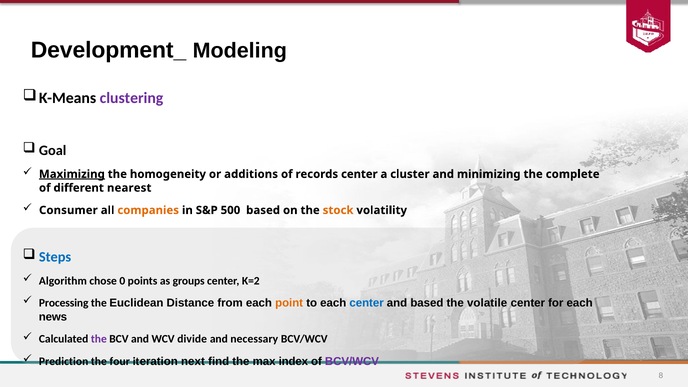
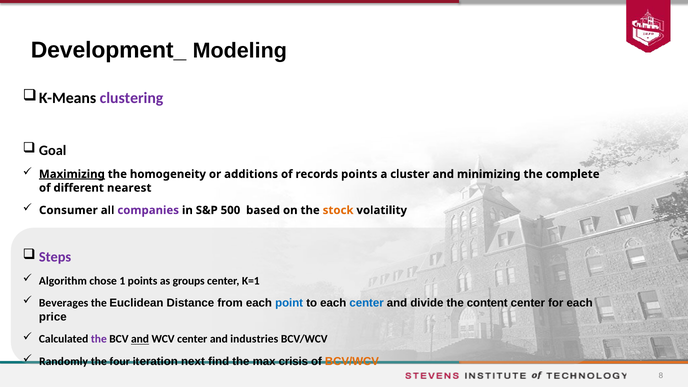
records center: center -> points (359, 174)
companies colour: orange -> purple (148, 210)
Steps colour: blue -> purple (55, 257)
0: 0 -> 1 (122, 281)
K=2: K=2 -> K=1 (251, 281)
Processing: Processing -> Beverages (64, 303)
point colour: orange -> blue (289, 303)
and based: based -> divide (427, 303)
volatile: volatile -> content (487, 303)
news: news -> price (53, 317)
and underline: none -> present (140, 339)
WCV divide: divide -> center (192, 339)
necessary: necessary -> industries (254, 339)
Prediction: Prediction -> Randomly (64, 362)
index: index -> crisis (293, 362)
BCV/WCV colour: purple -> orange (352, 362)
